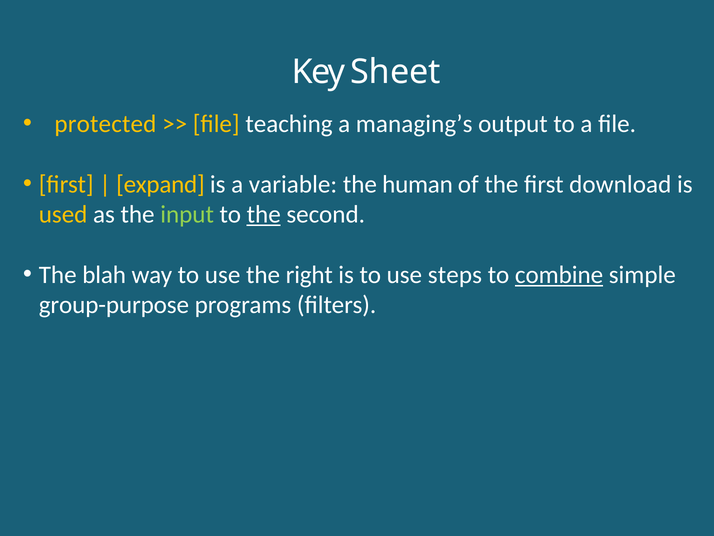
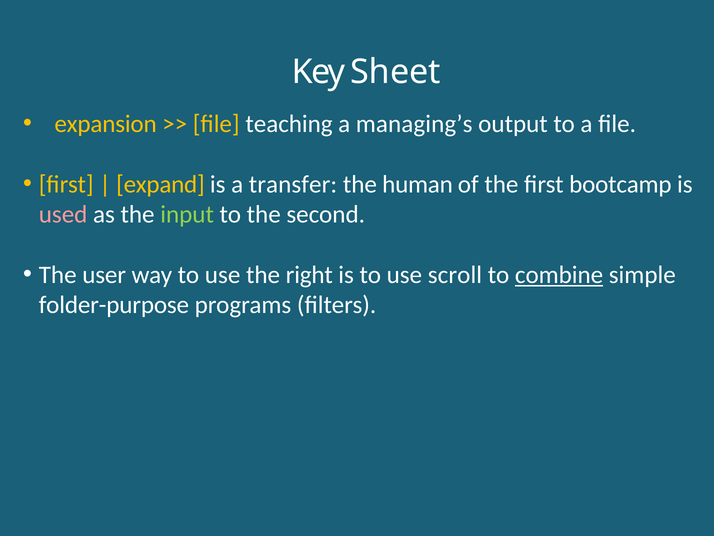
protected: protected -> expansion (106, 124)
variable: variable -> transfer (293, 184)
download: download -> bootcamp (620, 184)
used colour: yellow -> pink (63, 214)
the underline: present -> none (264, 214)
blah: blah -> user (104, 274)
steps: steps -> scroll (455, 274)
group-purpose: group-purpose -> folder-purpose (114, 305)
